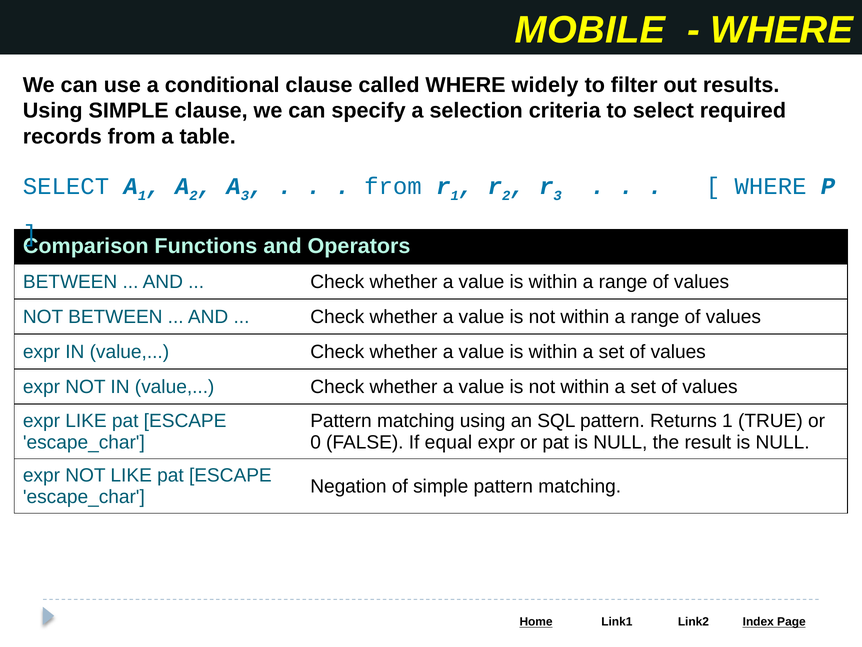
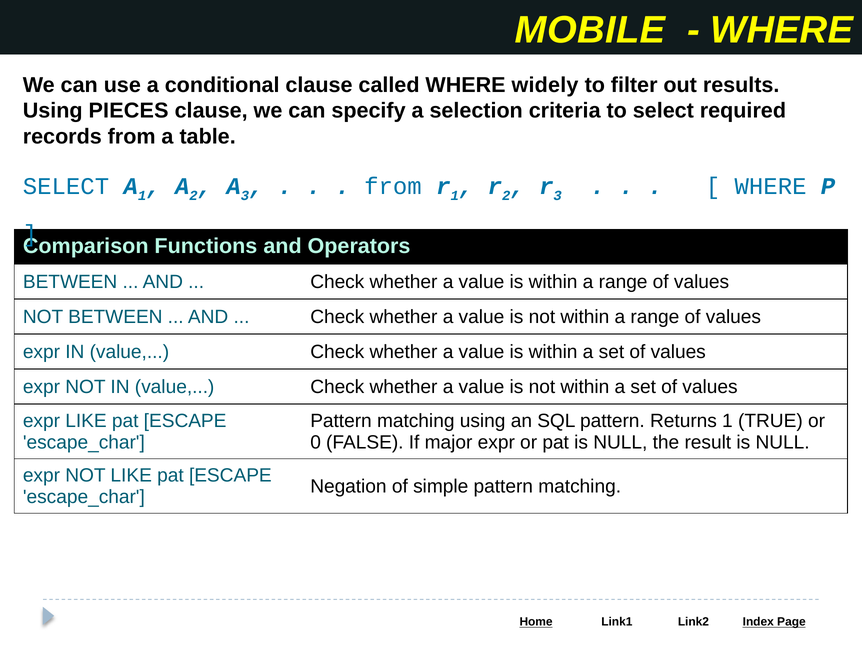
Using SIMPLE: SIMPLE -> PIECES (129, 111)
equal: equal -> major (449, 442)
